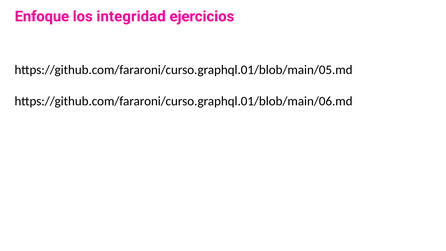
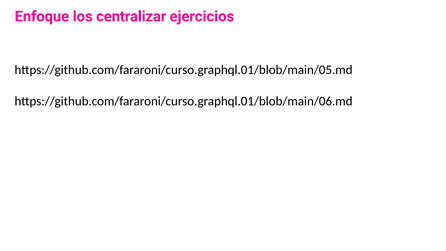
integridad: integridad -> centralizar (131, 16)
